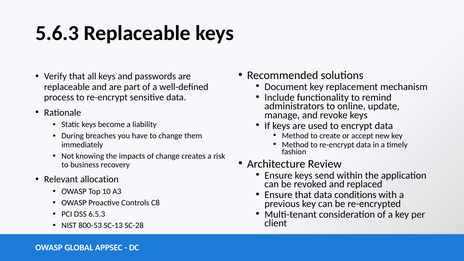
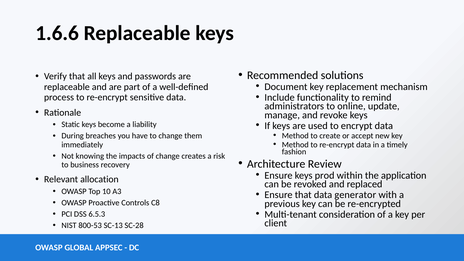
5.6.3: 5.6.3 -> 1.6.6 (57, 33)
send: send -> prod (325, 175)
conditions: conditions -> generator (355, 195)
